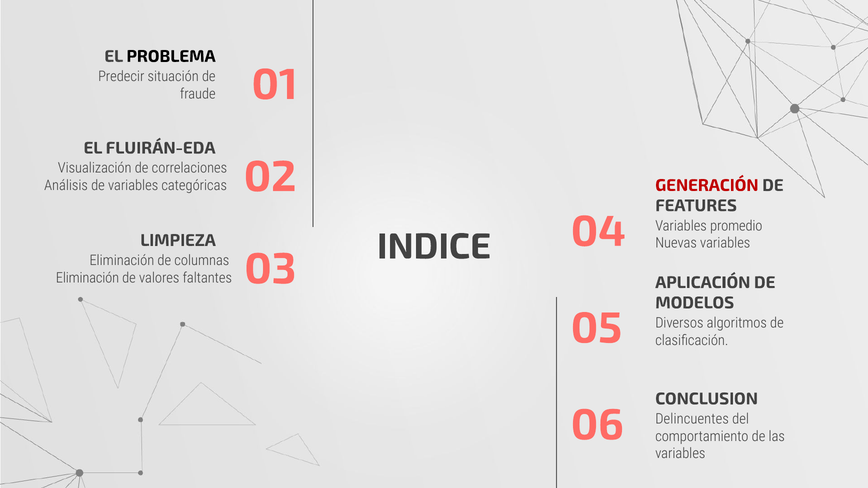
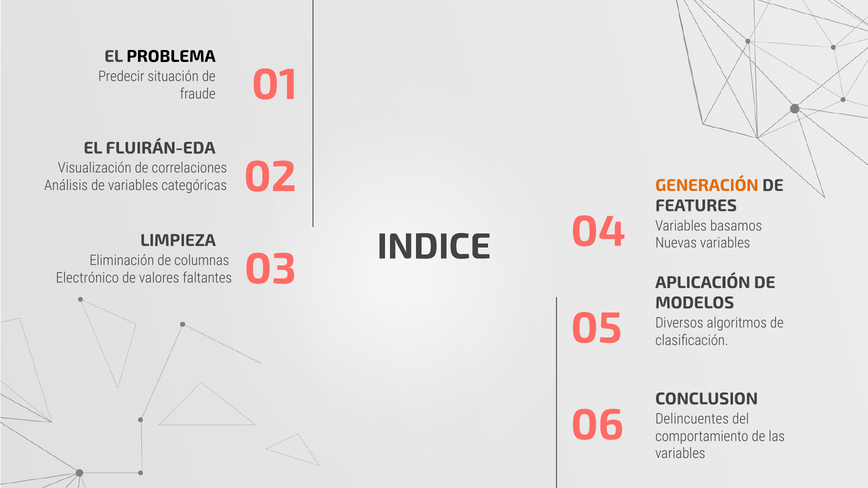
GENERACIÓN colour: red -> orange (707, 185)
promedio: promedio -> basamos (736, 226)
Eliminación: Eliminación -> Electrónico (87, 278)
